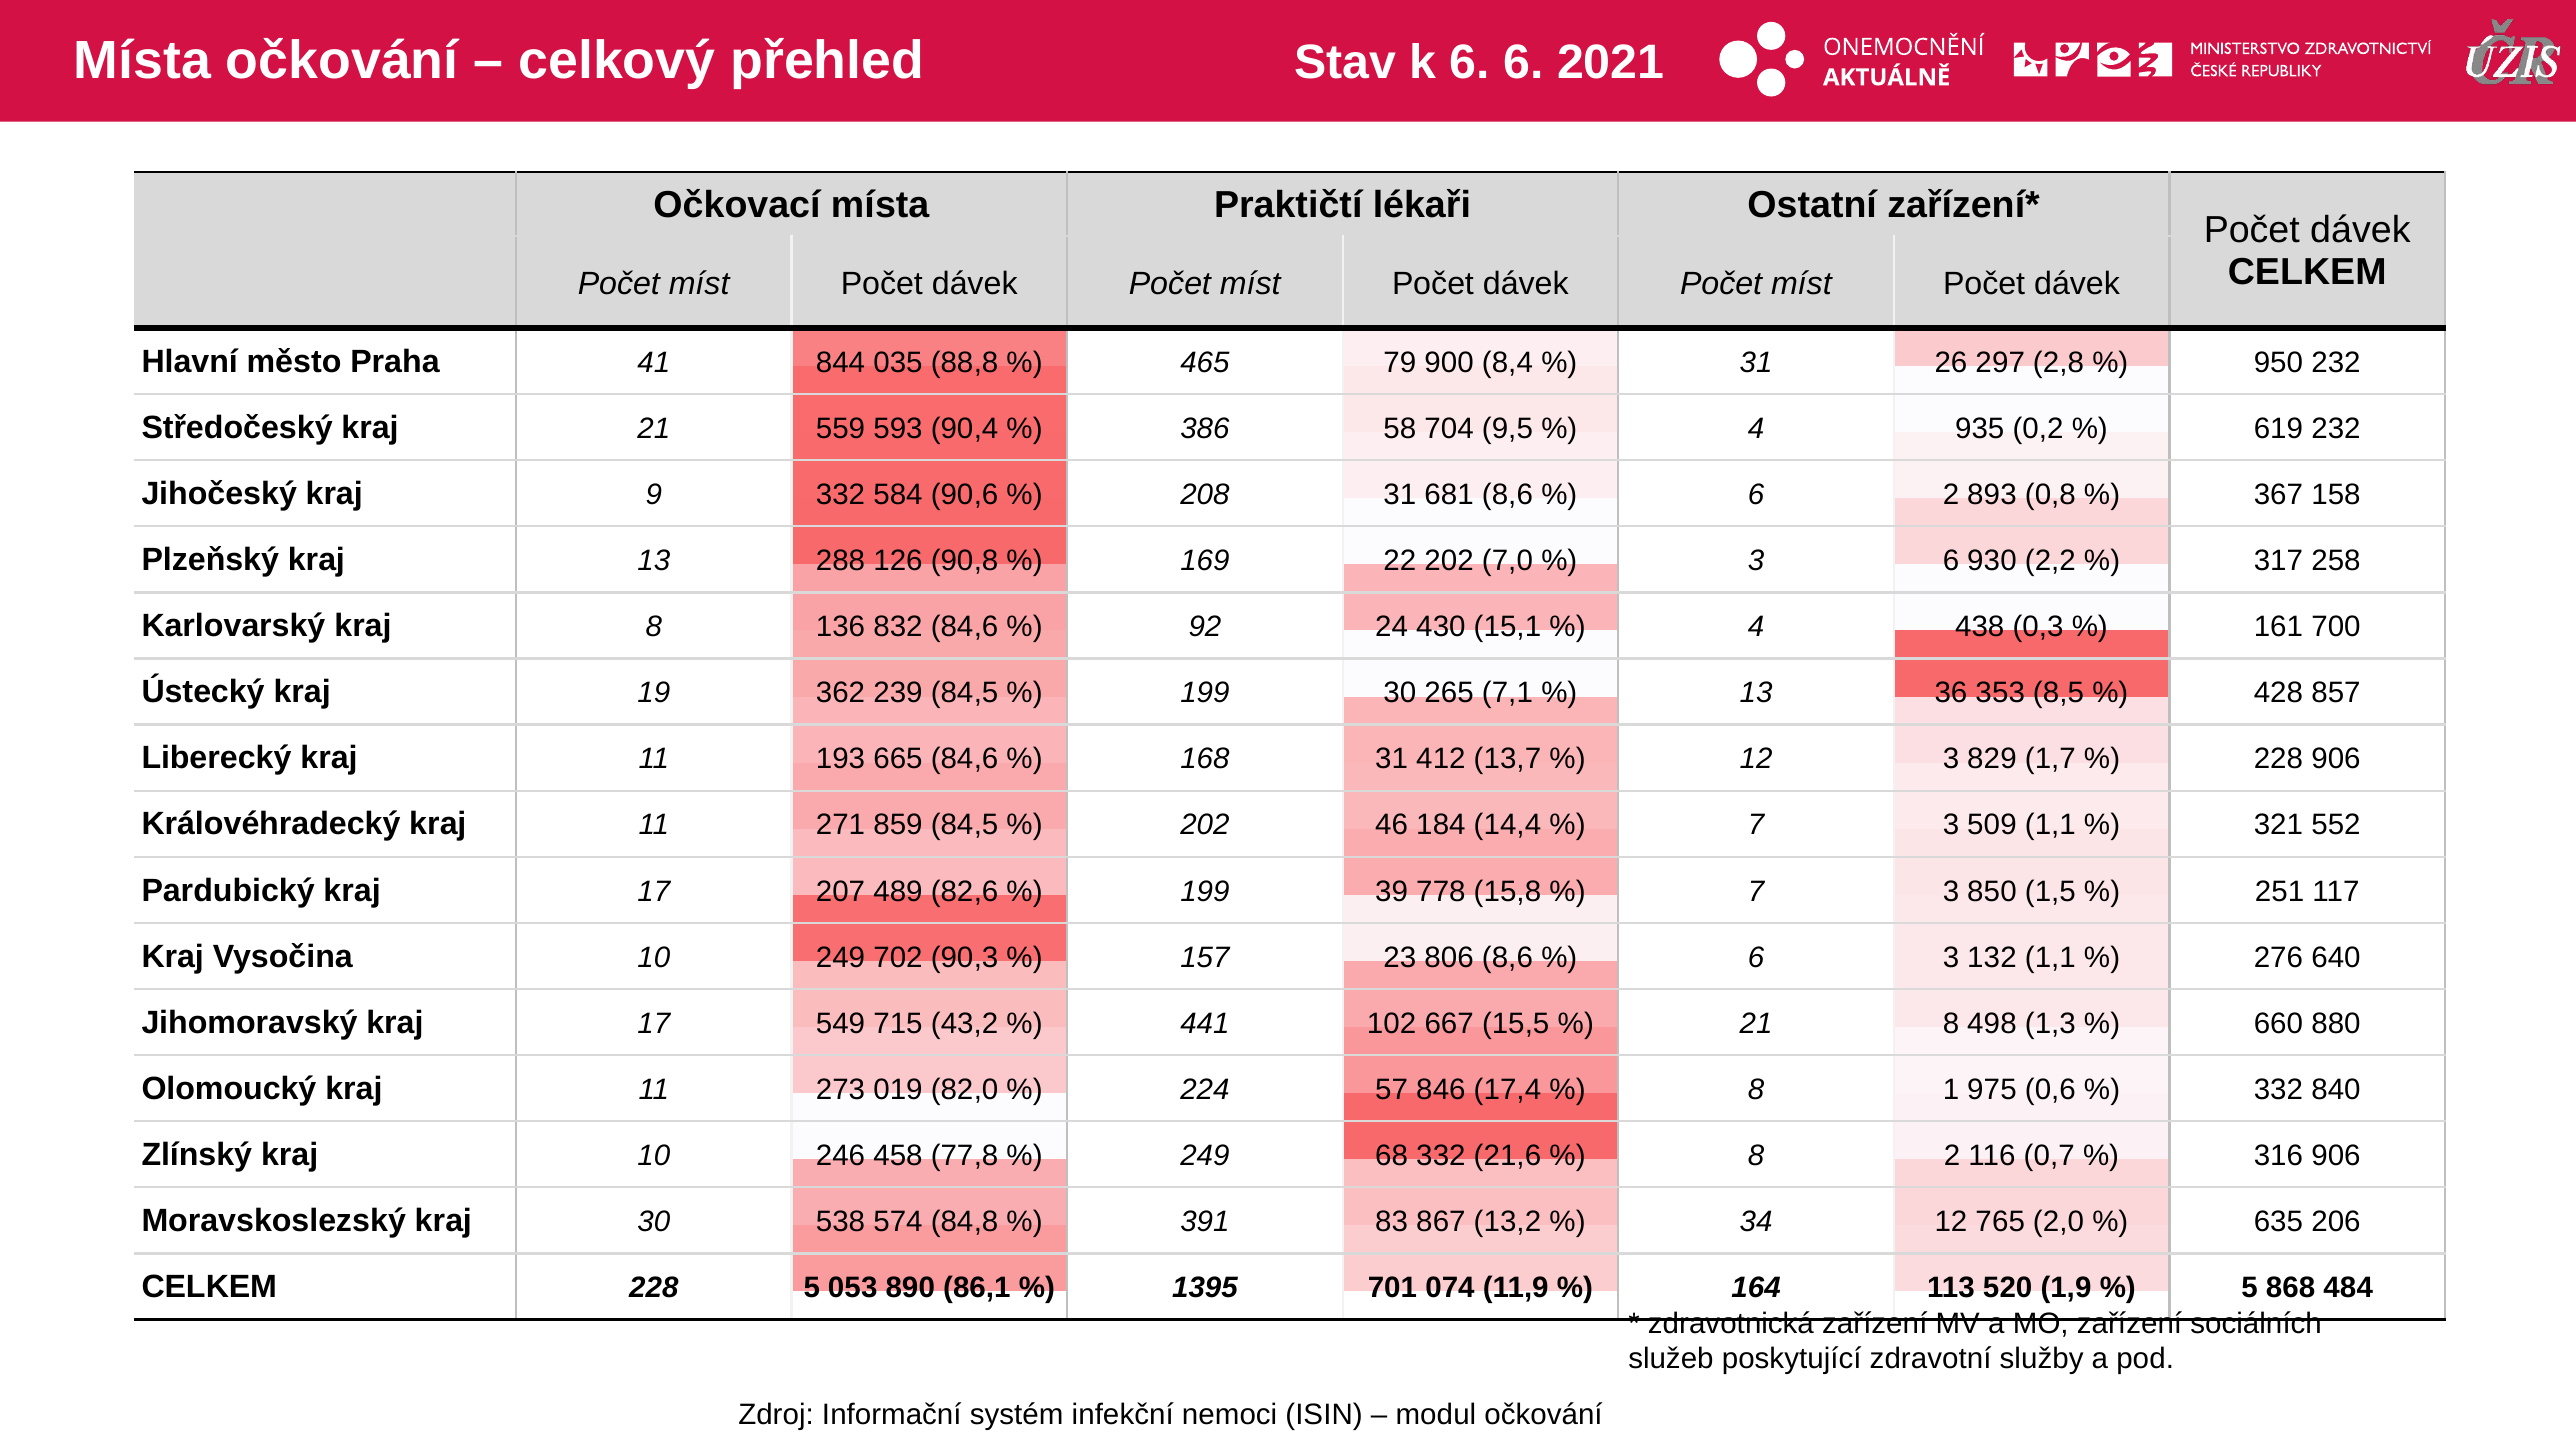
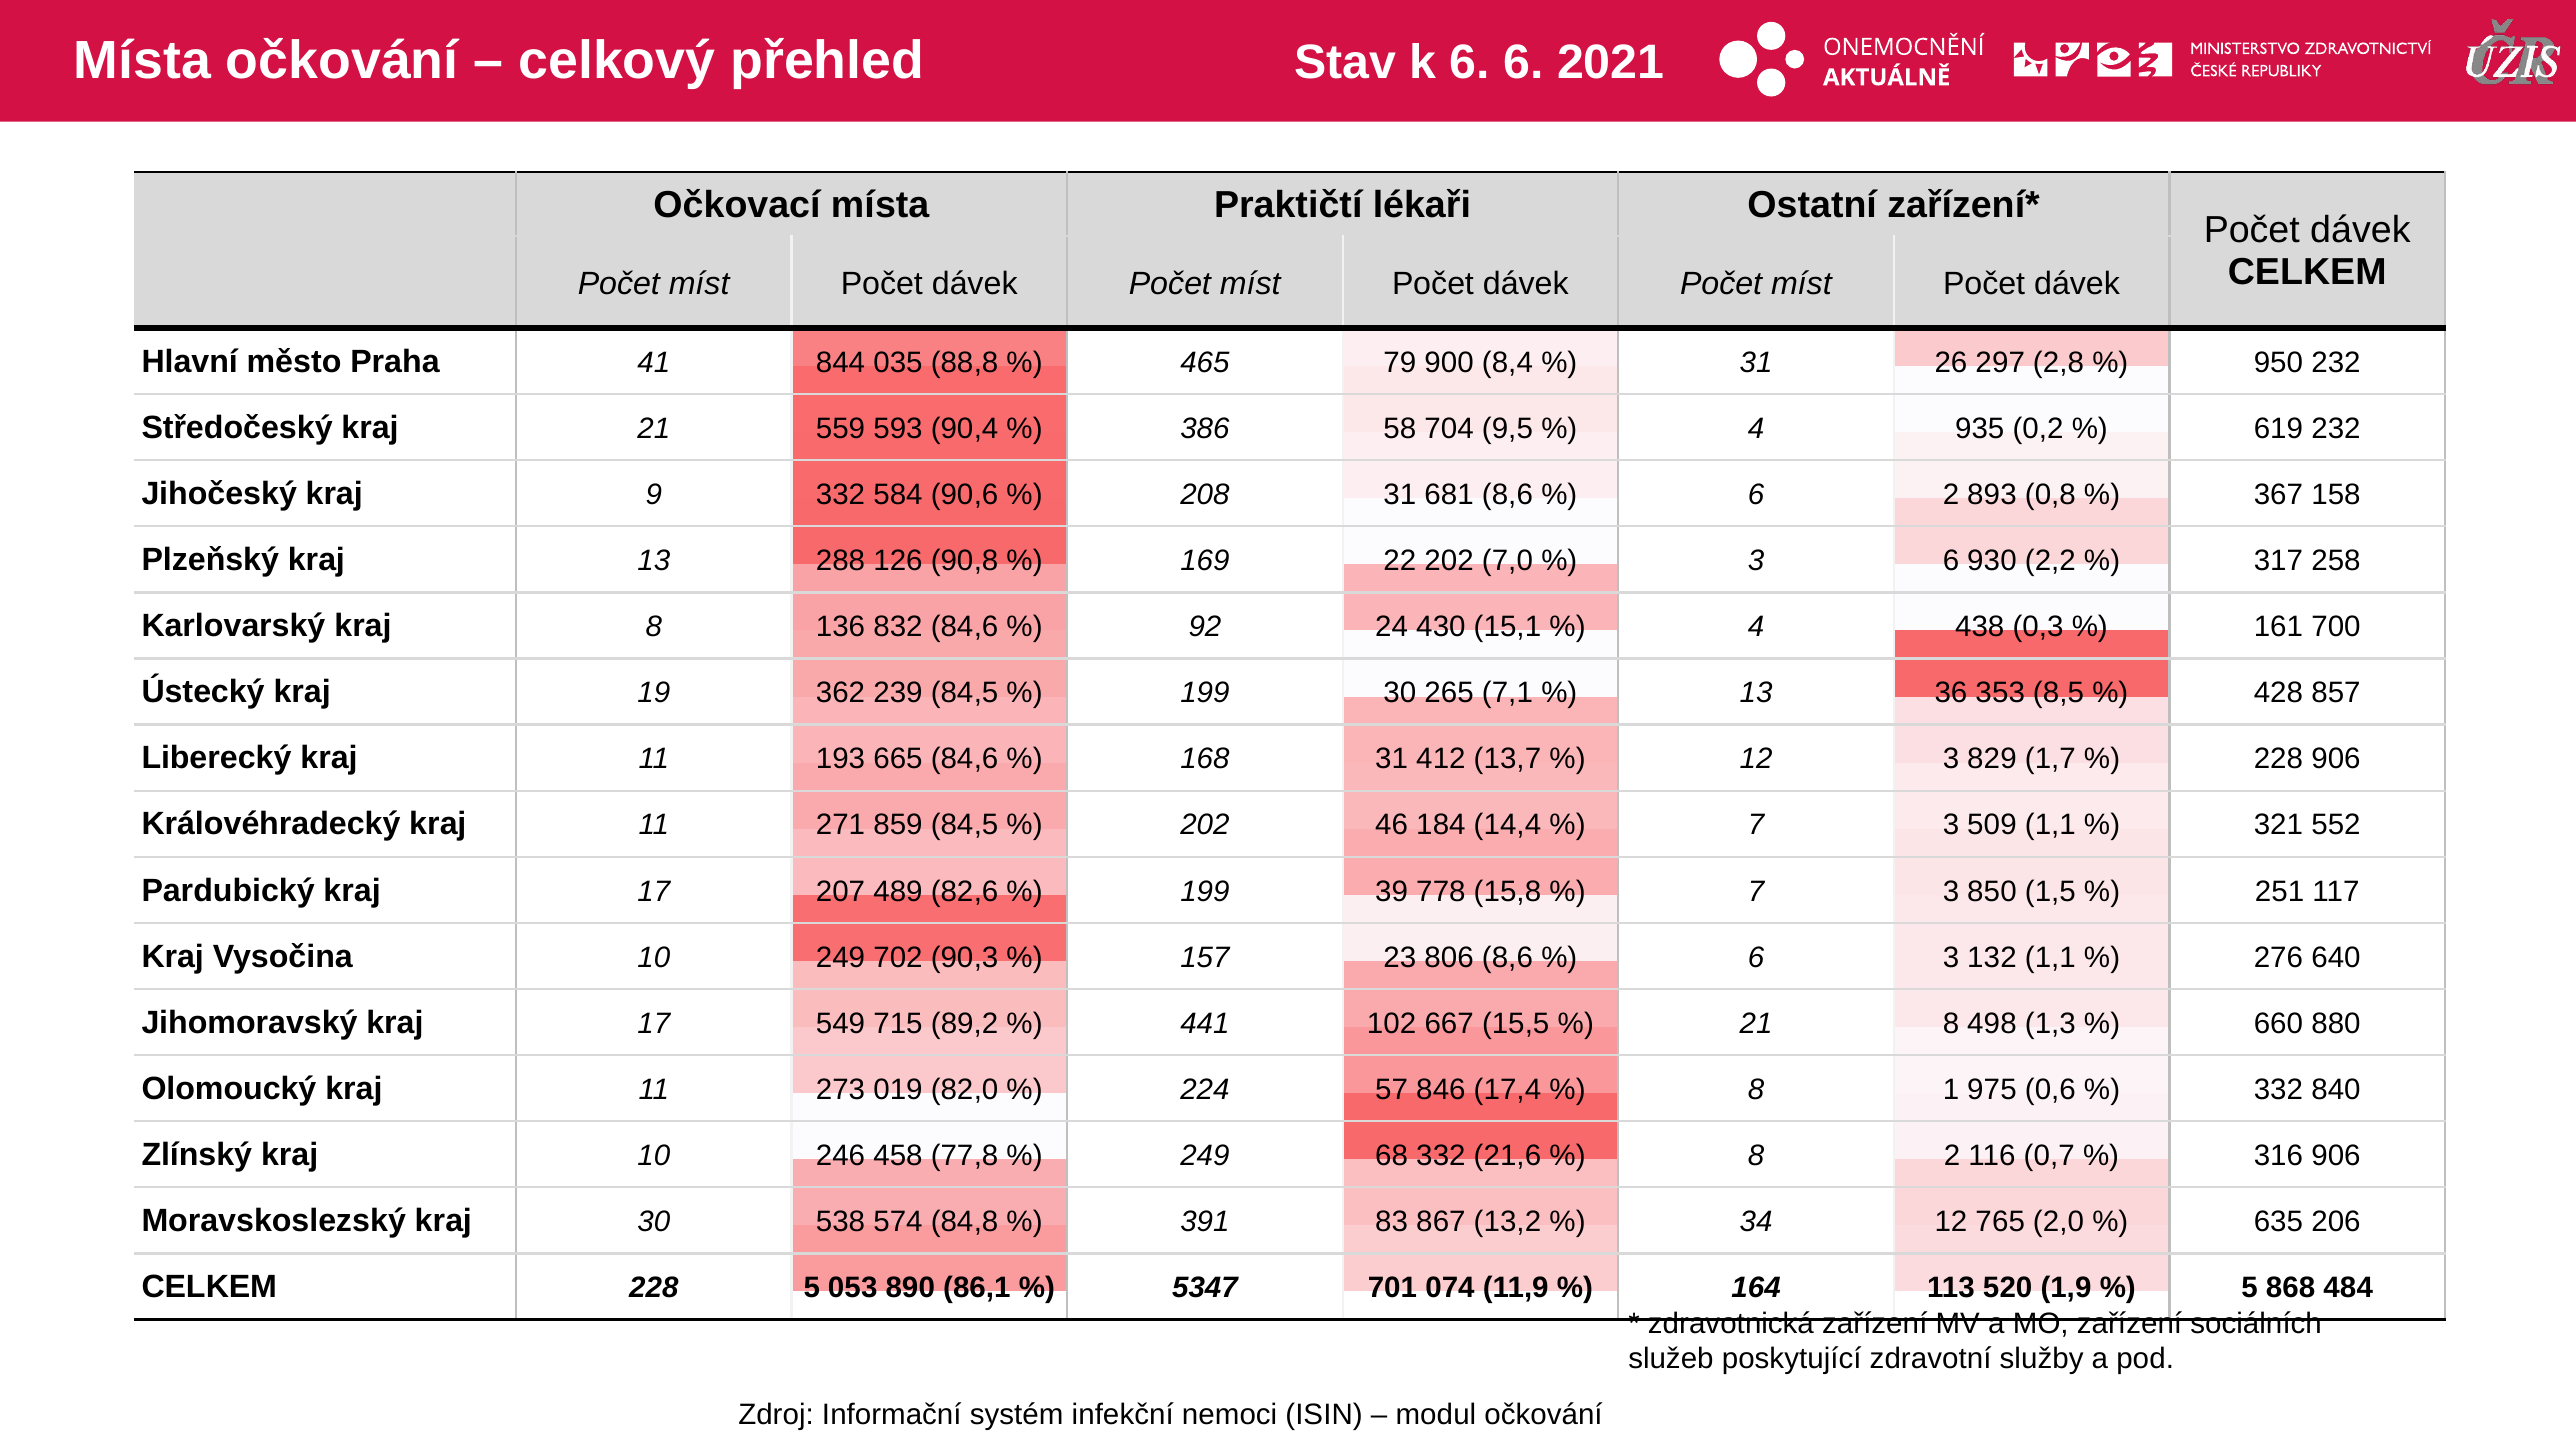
43,2: 43,2 -> 89,2 (965, 1023)
1395: 1395 -> 5347 (1205, 1288)
